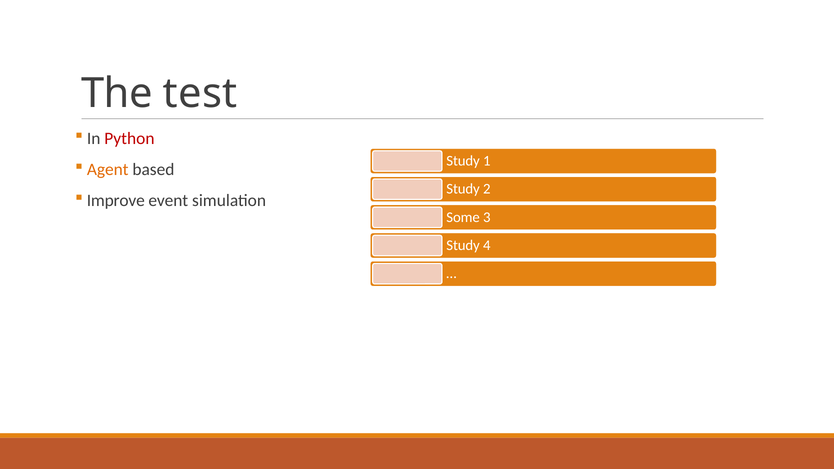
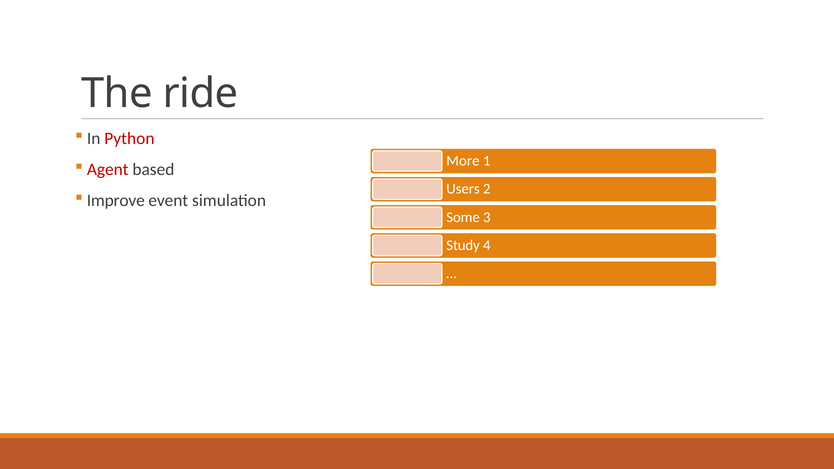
test: test -> ride (200, 93)
Study: Study -> More (463, 161)
Agent colour: orange -> red (108, 170)
Study: Study -> Users (463, 189)
